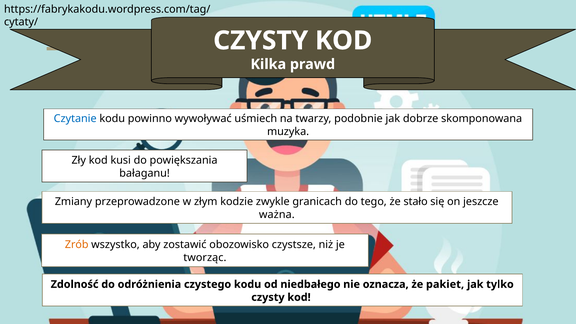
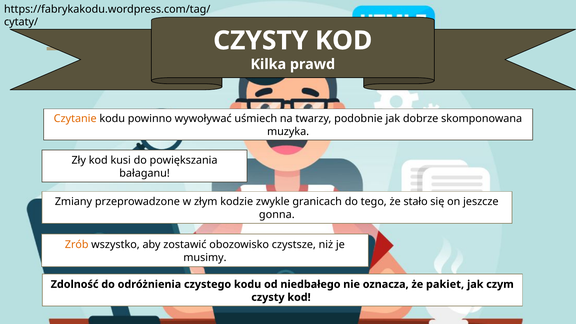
Czytanie colour: blue -> orange (75, 119)
ważna: ważna -> gonna (277, 215)
tworząc: tworząc -> musimy (205, 258)
tylko: tylko -> czym (500, 284)
